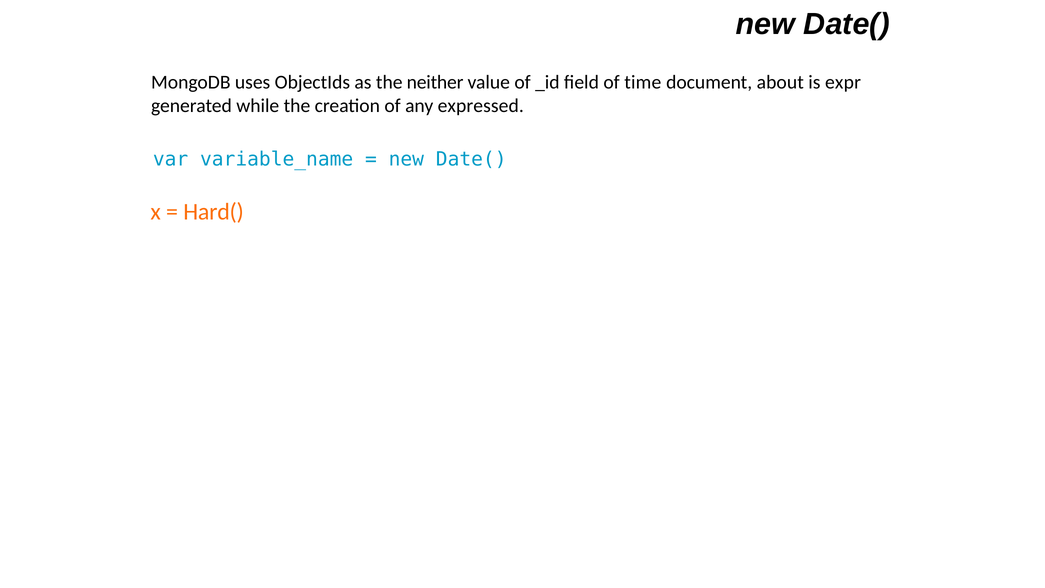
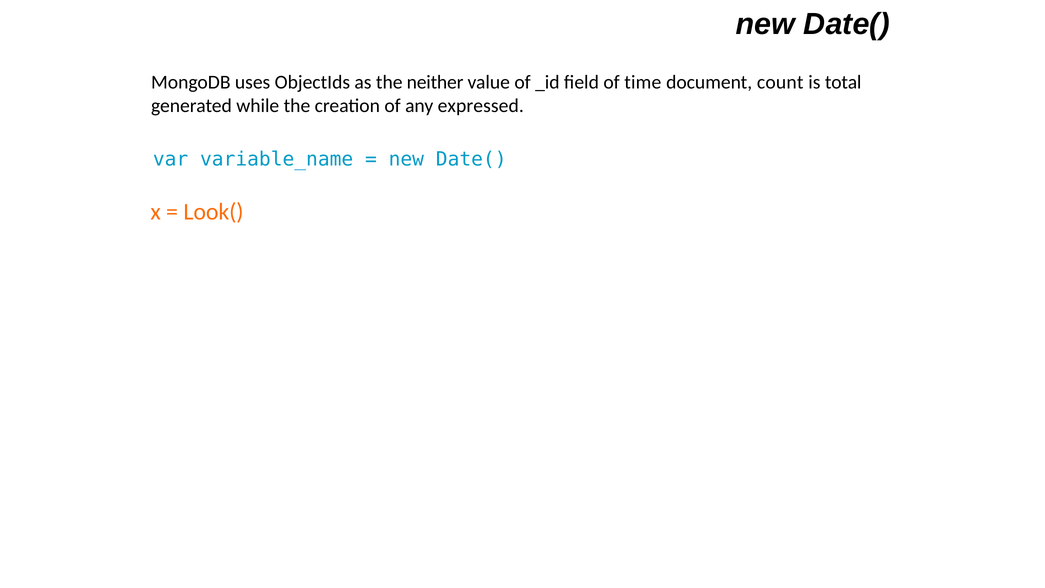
about: about -> count (780, 82)
expr: expr -> total (843, 82)
Hard(: Hard( -> Look( (214, 212)
